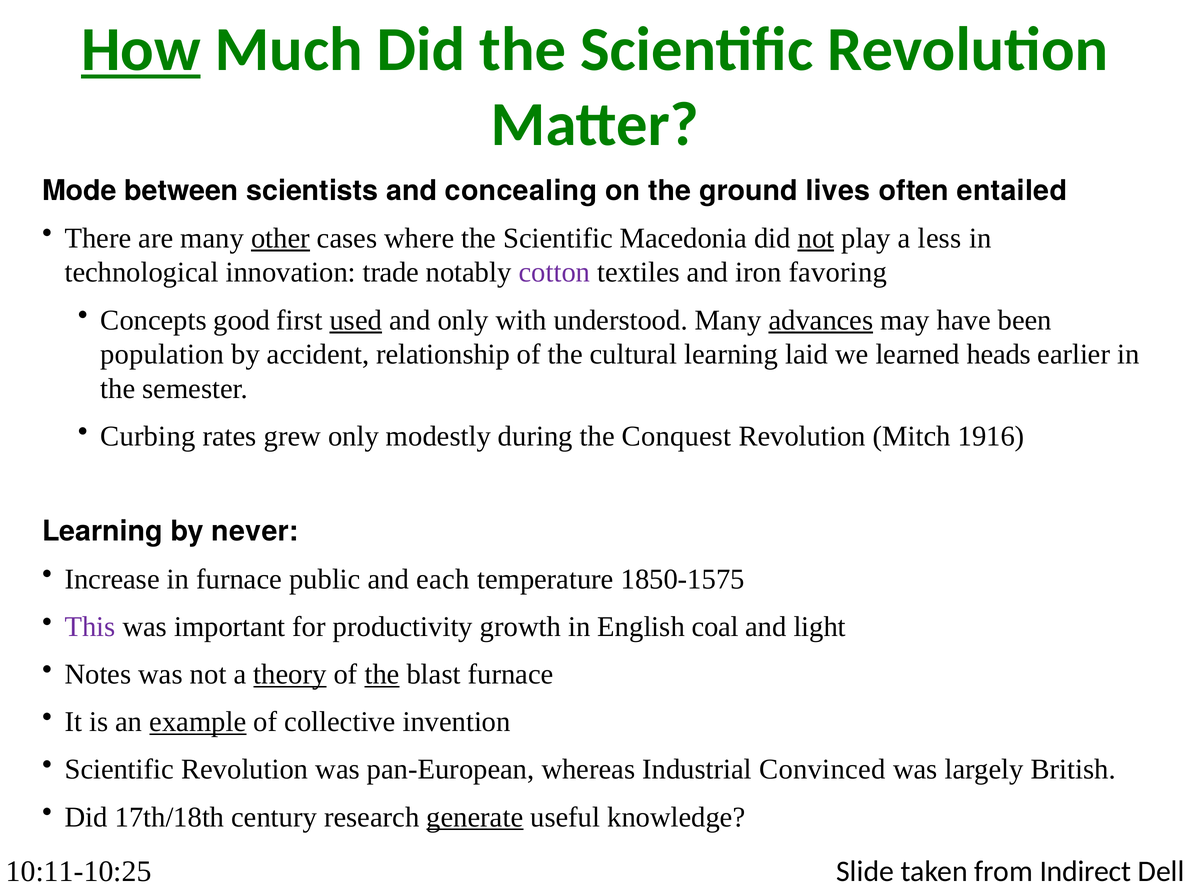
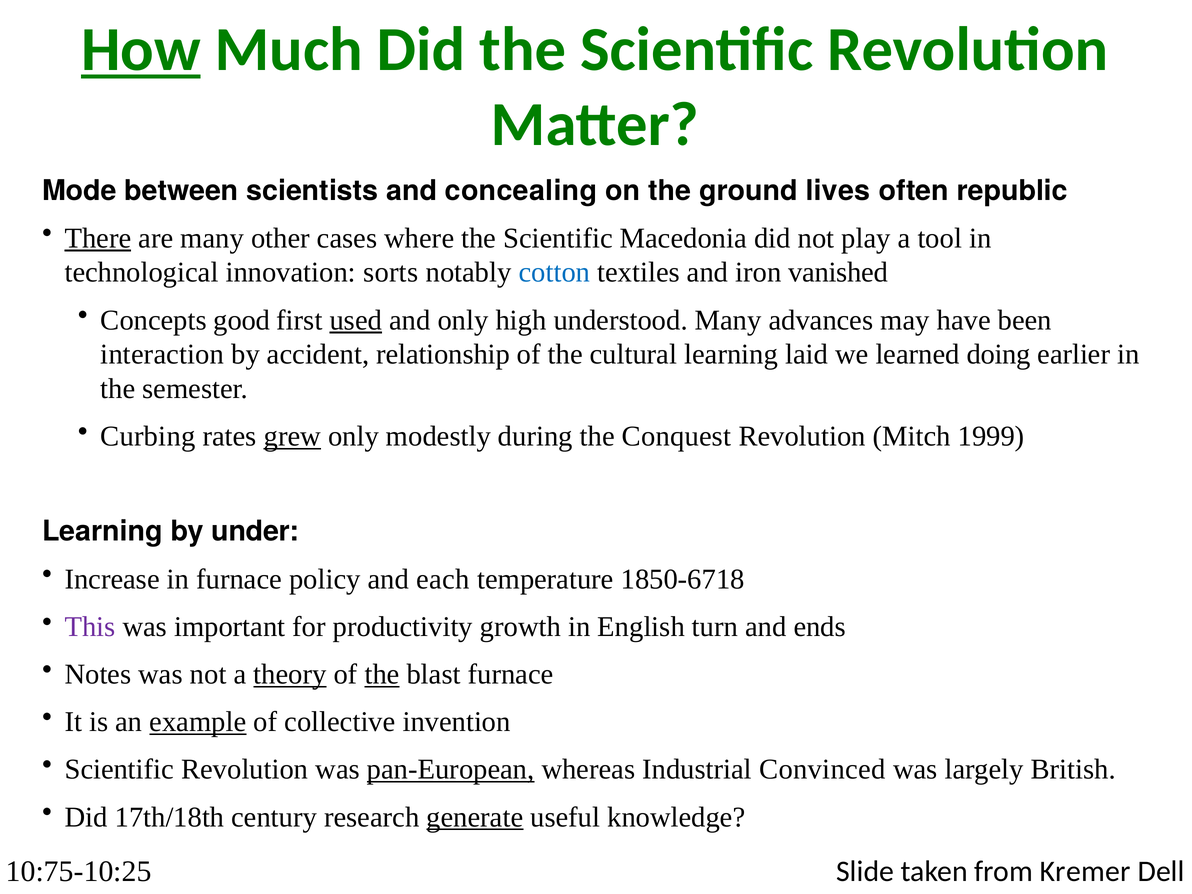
entailed: entailed -> republic (1012, 191)
There underline: none -> present (98, 238)
other underline: present -> none (280, 238)
not underline: present -> none (816, 238)
less: less -> tool (940, 238)
trade: trade -> sorts (391, 273)
cotton colour: purple -> blue (554, 273)
favoring: favoring -> vanished (838, 273)
with: with -> high (521, 320)
advances underline: present -> none (821, 320)
population: population -> interaction (162, 354)
heads: heads -> doing (999, 354)
grew underline: none -> present (292, 436)
1916: 1916 -> 1999 (991, 436)
never: never -> under (255, 532)
public: public -> policy (325, 579)
1850-1575: 1850-1575 -> 1850-6718 (683, 579)
coal: coal -> turn (715, 627)
light: light -> ends (820, 627)
pan-European underline: none -> present (451, 769)
10:11-10:25: 10:11-10:25 -> 10:75-10:25 (79, 871)
Indirect: Indirect -> Kremer (1085, 871)
